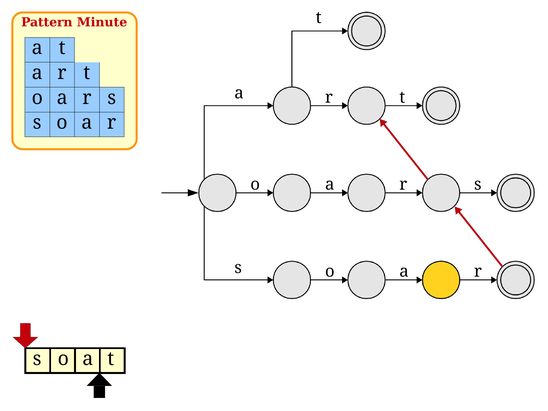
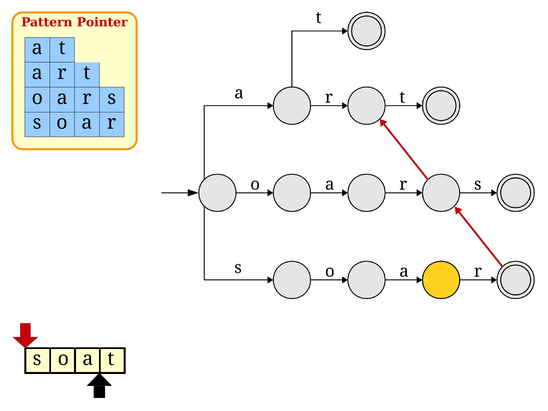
Minute: Minute -> Pointer (102, 22)
